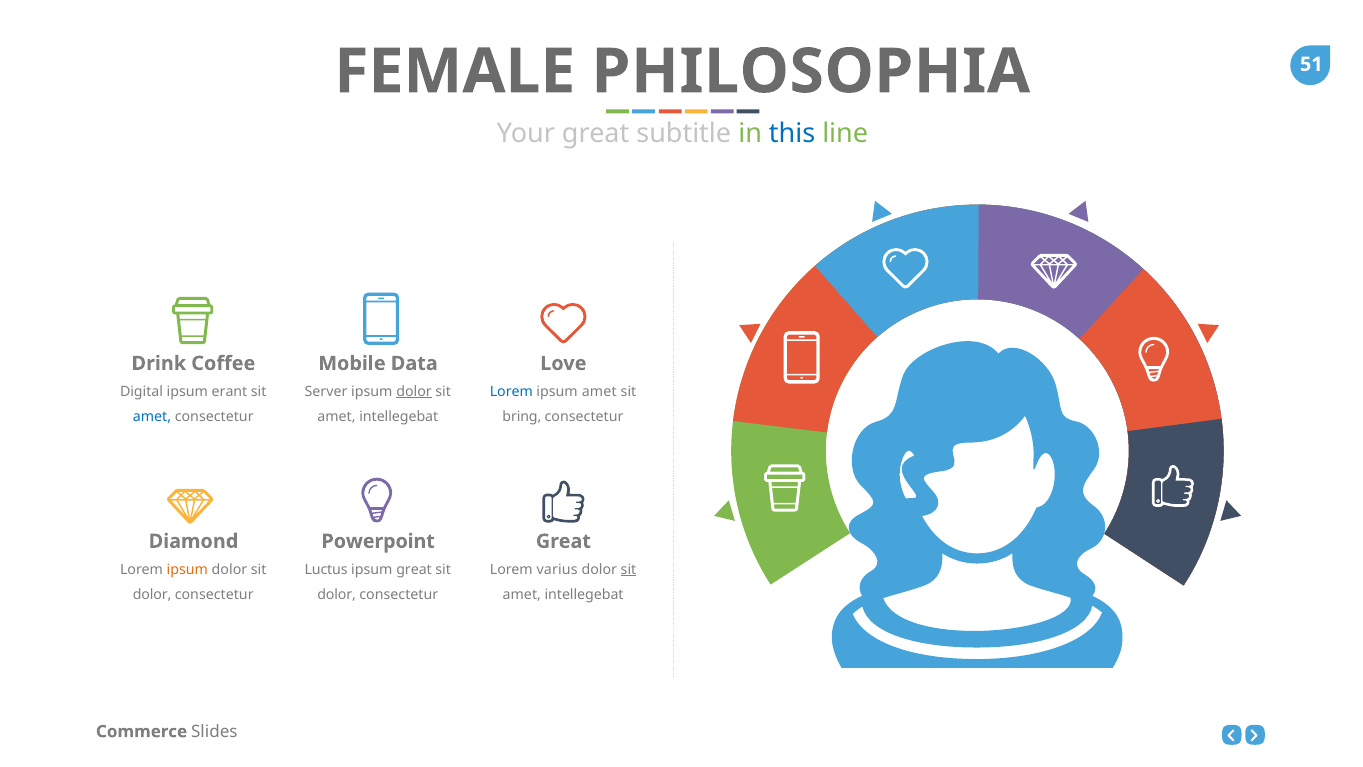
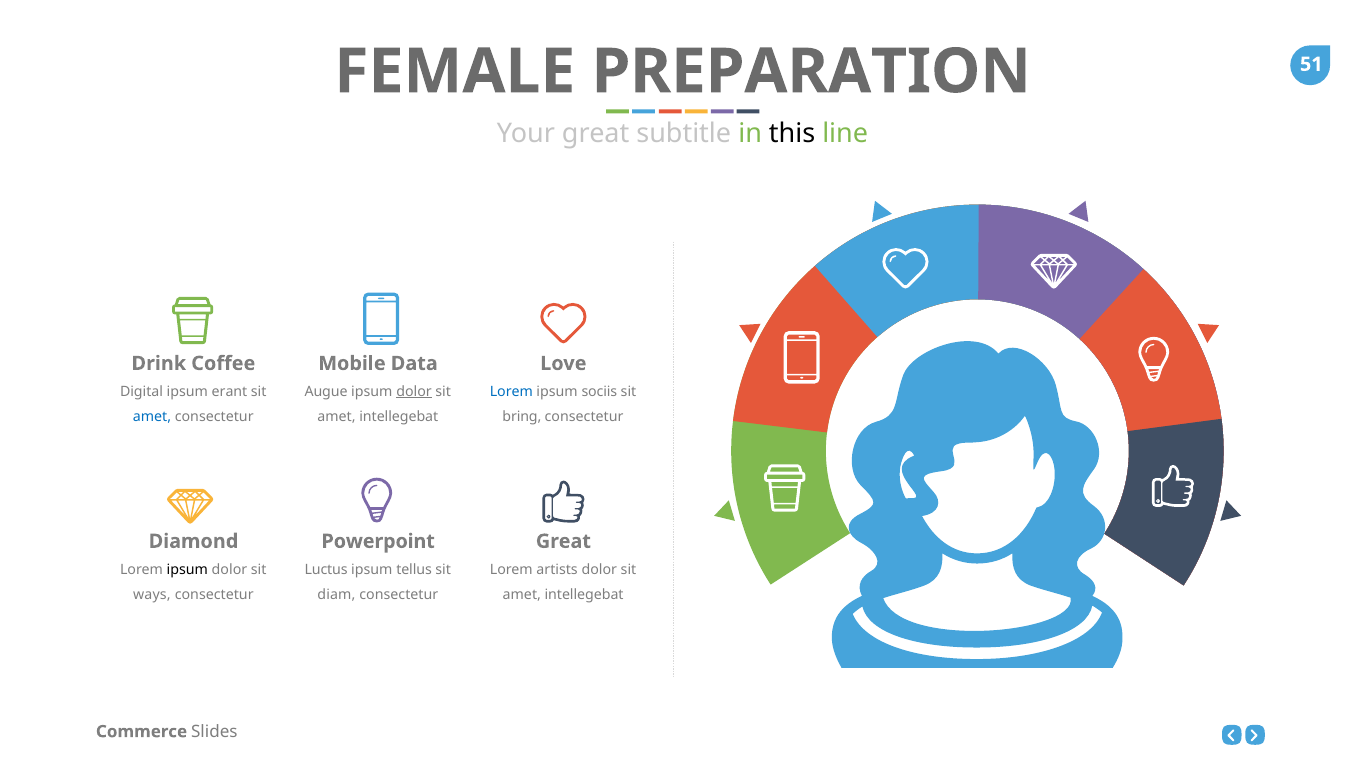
PHILOSOPHIA: PHILOSOPHIA -> PREPARATION (811, 72)
this colour: blue -> black (792, 133)
Server: Server -> Augue (326, 391)
ipsum amet: amet -> sociis (599, 391)
ipsum colour: orange -> black (187, 569)
ipsum great: great -> tellus (414, 569)
varius: varius -> artists (557, 569)
sit underline: present -> none (629, 569)
dolor: dolor -> ways (152, 595)
dolor: dolor -> diam (336, 595)
